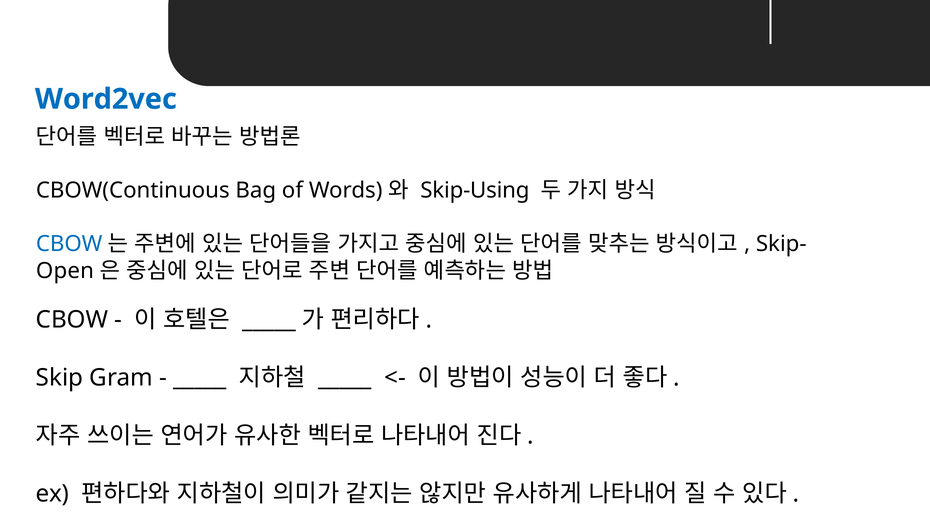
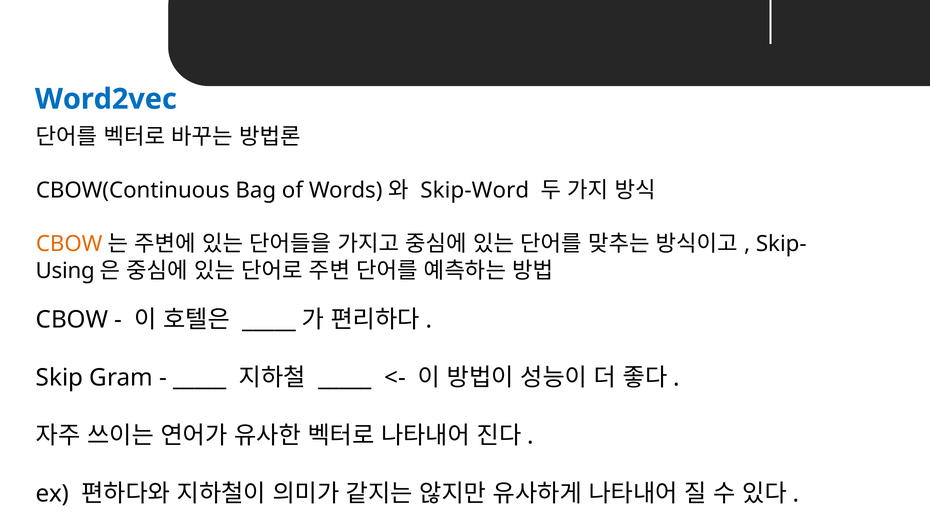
Skip-Using: Skip-Using -> Skip-Word (475, 191)
CBOW colour: blue -> orange (69, 244)
Open: Open -> Using (65, 271)
